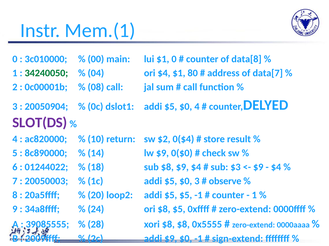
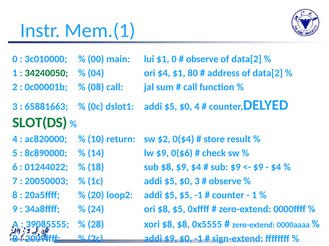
counter: counter -> observe (202, 59)
data[8: data[8 -> data[2 (247, 59)
address of data[7: data[7 -> data[2 (268, 73)
20050904: 20050904 -> 65881663 (46, 107)
SLOT(DS colour: purple -> green (40, 123)
0($0: 0($0 -> 0($6 (182, 154)
sub $3: $3 -> $9 (236, 168)
